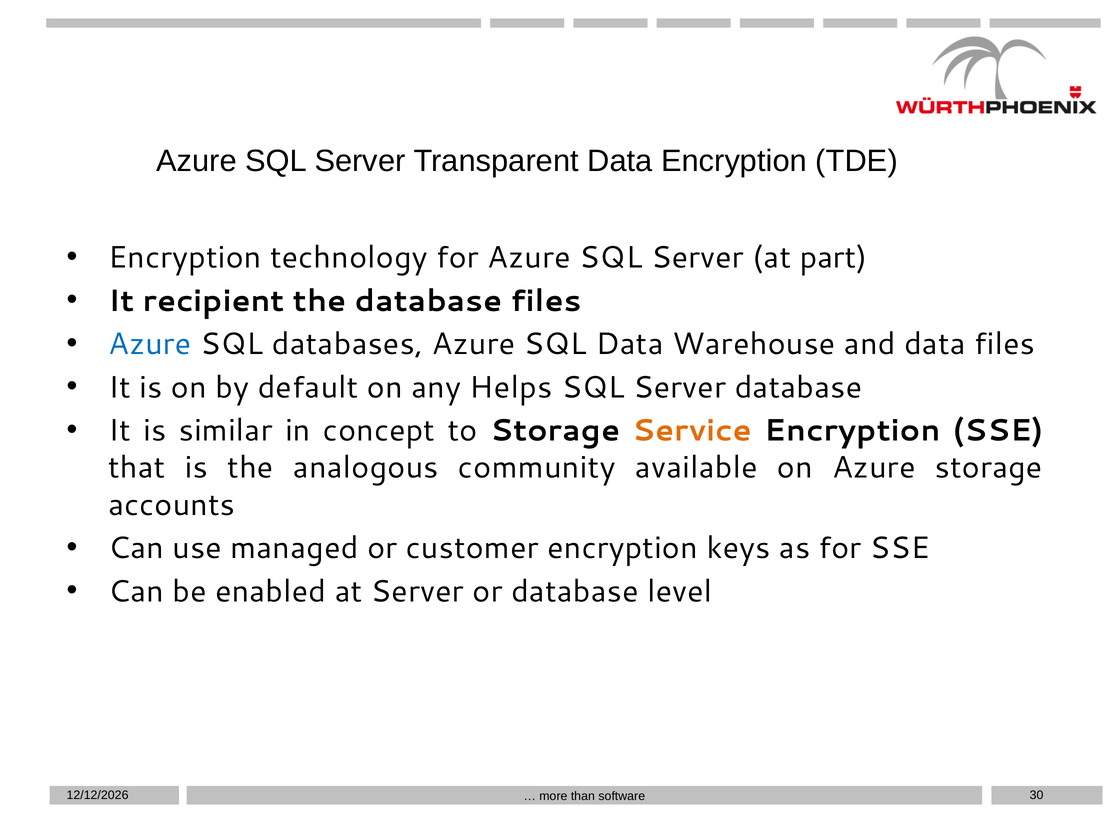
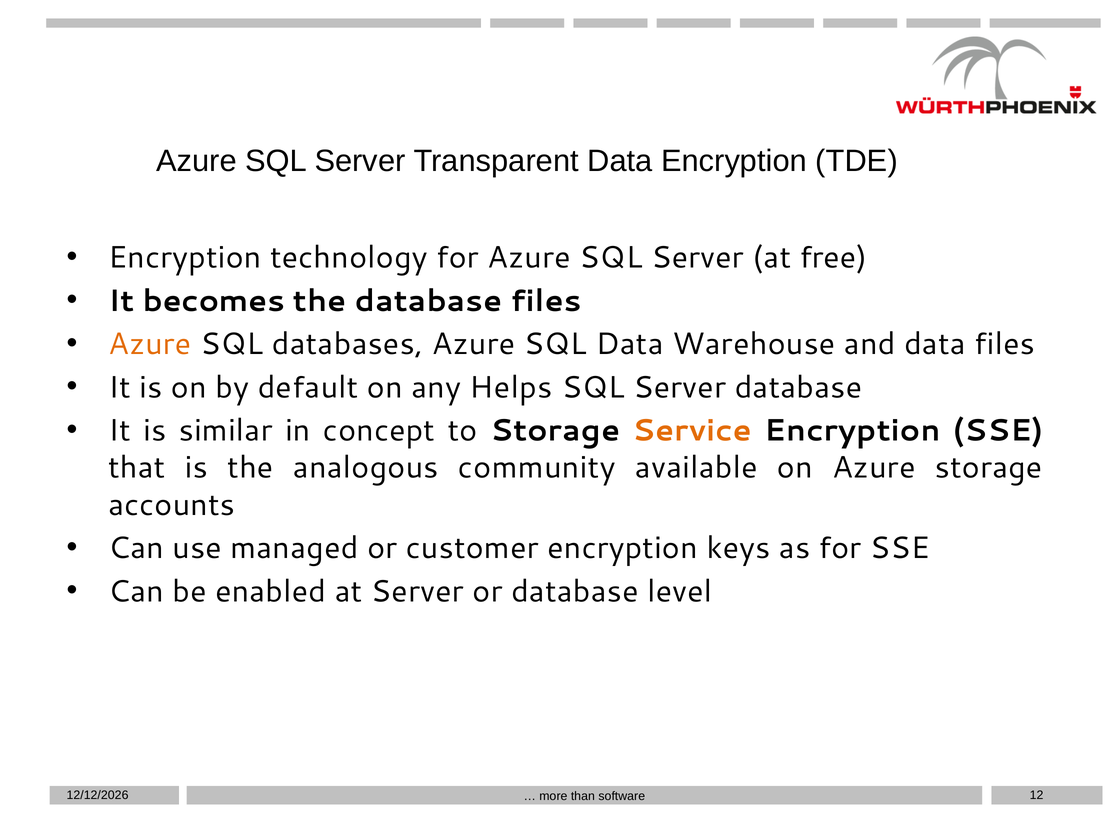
part: part -> free (833, 258)
recipient: recipient -> becomes (214, 301)
Azure colour: blue -> orange (150, 344)
30: 30 -> 12 (1037, 795)
